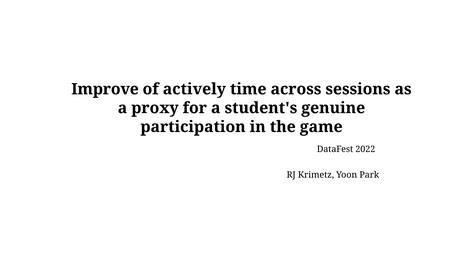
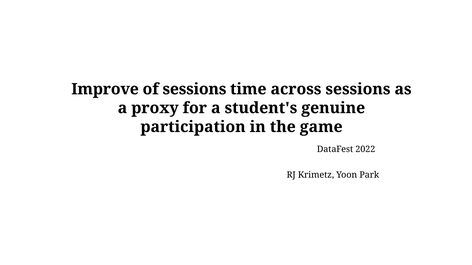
of actively: actively -> sessions (194, 89)
